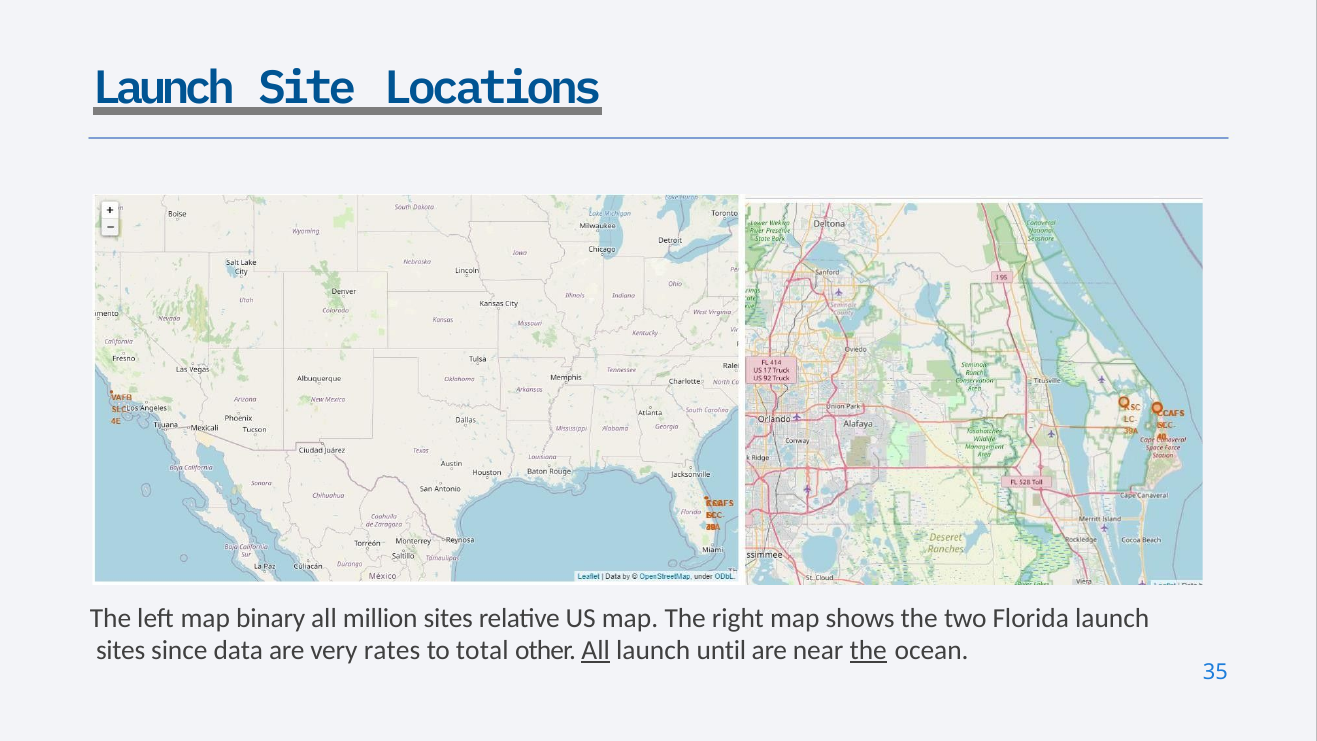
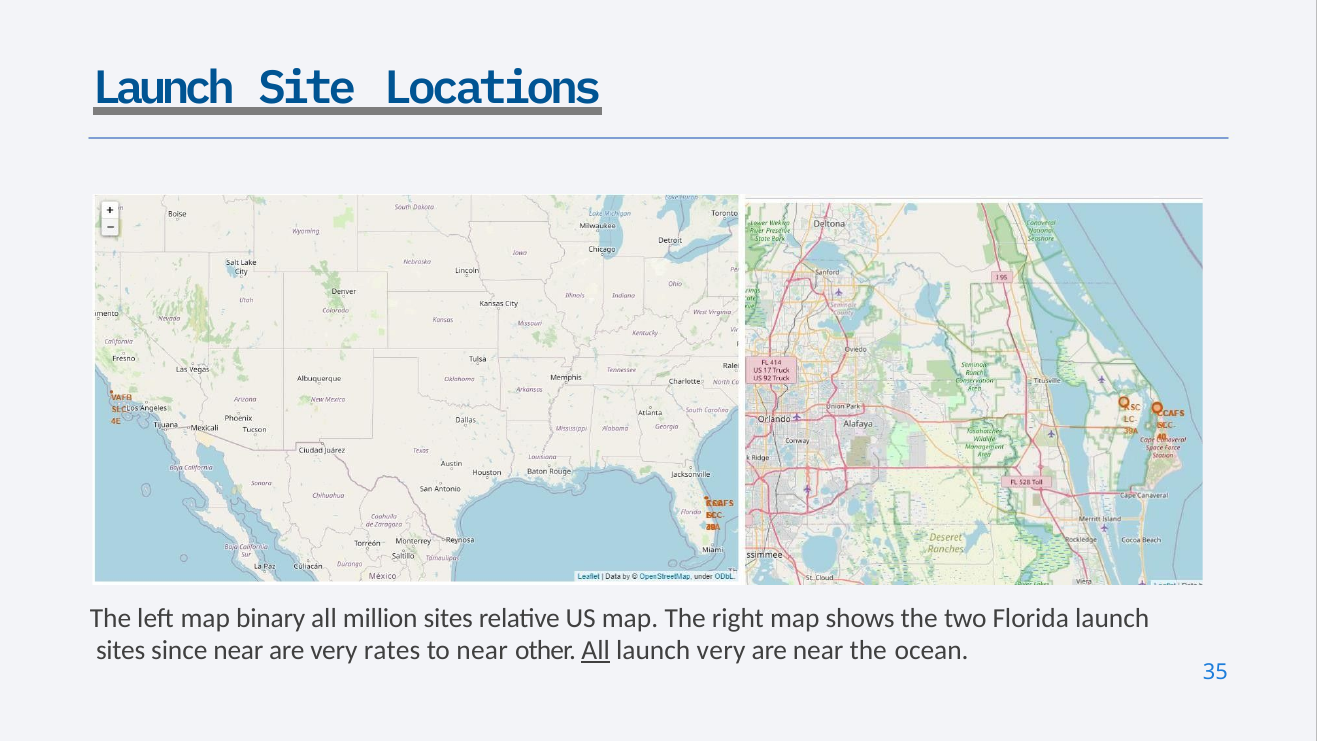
since data: data -> near (238, 650)
to total: total -> near (482, 650)
launch until: until -> very (721, 650)
the underline: present -> none (868, 650)
